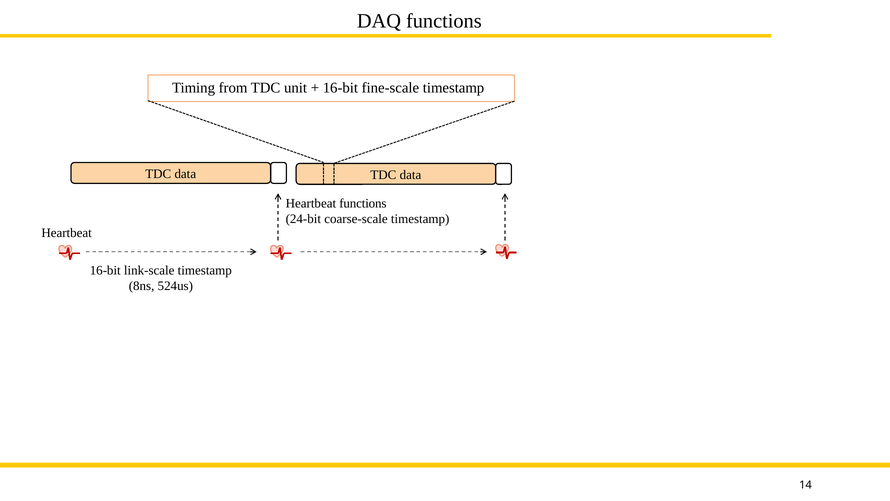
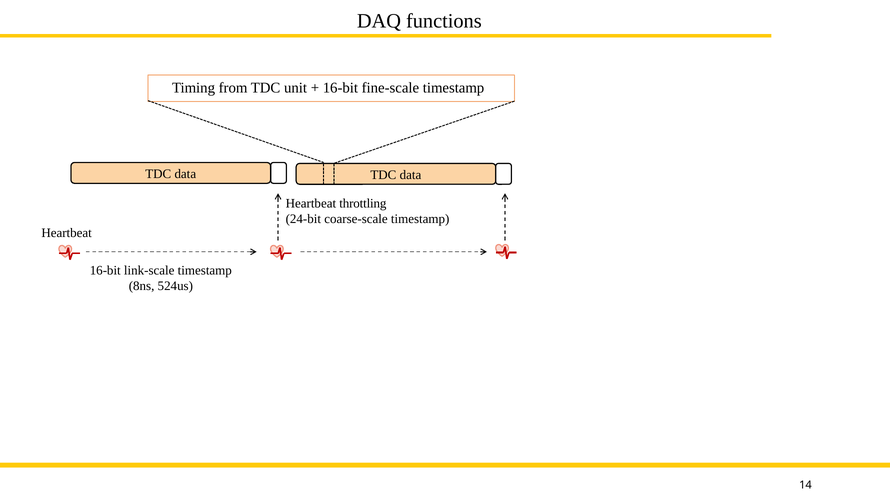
Heartbeat functions: functions -> throttling (363, 203)
